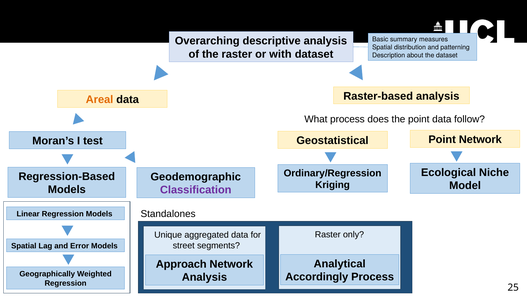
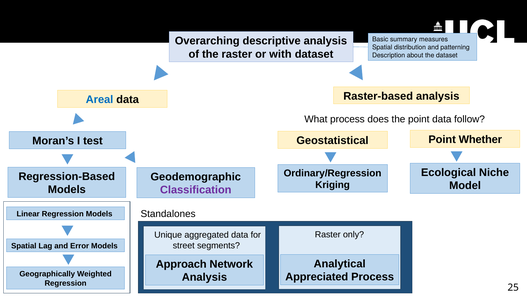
Areal colour: orange -> blue (100, 99)
Point Network: Network -> Whether (480, 139)
Accordingly: Accordingly -> Appreciated (317, 277)
